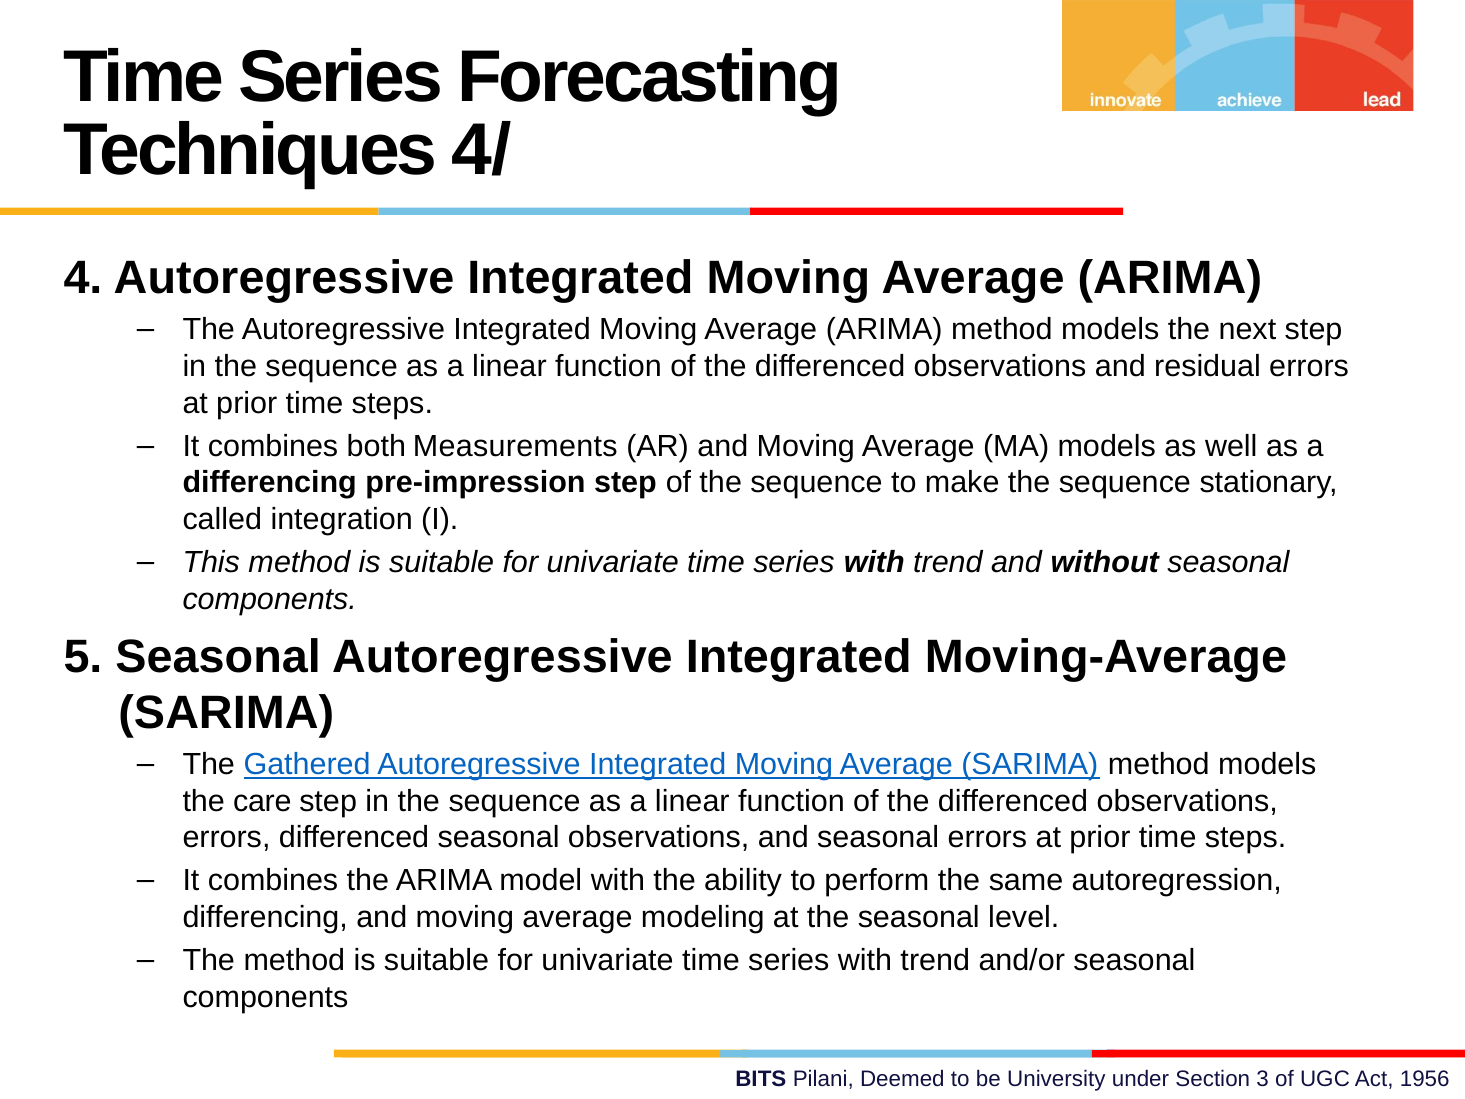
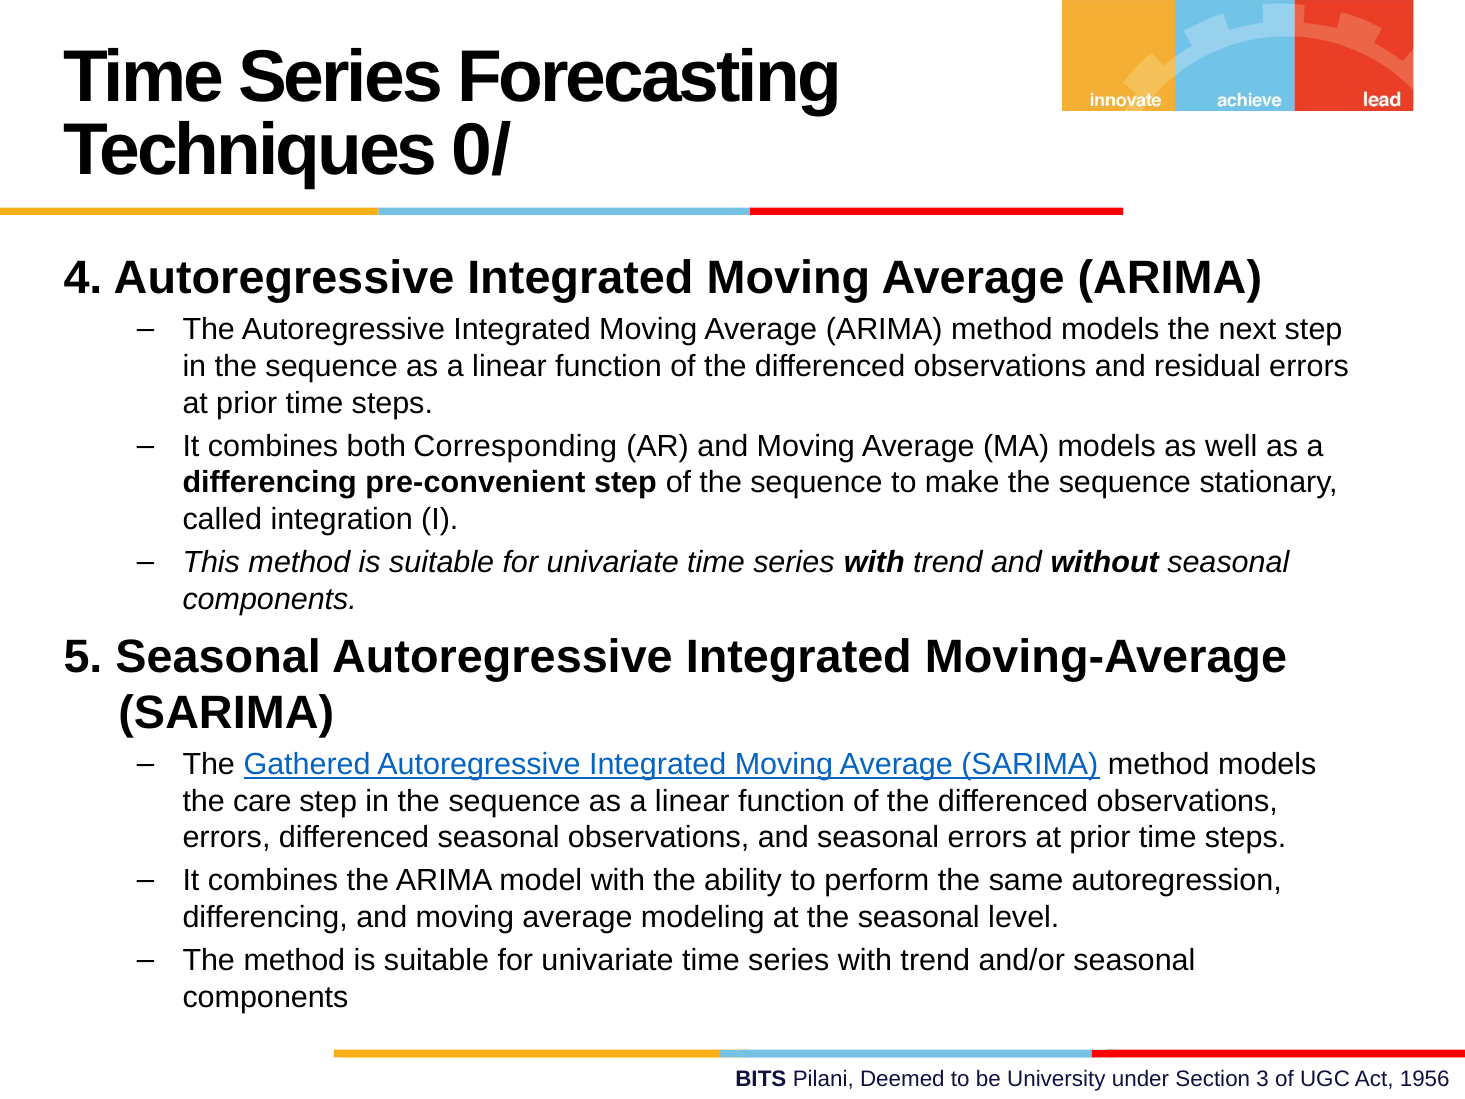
4/: 4/ -> 0/ (481, 150)
Measurements: Measurements -> Corresponding (515, 446)
pre-impression: pre-impression -> pre-convenient (475, 483)
